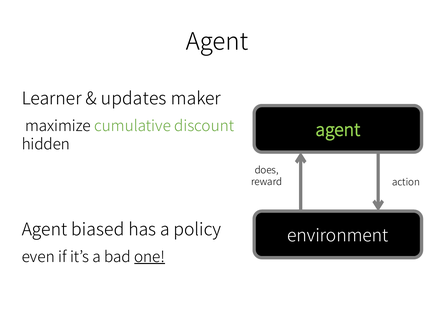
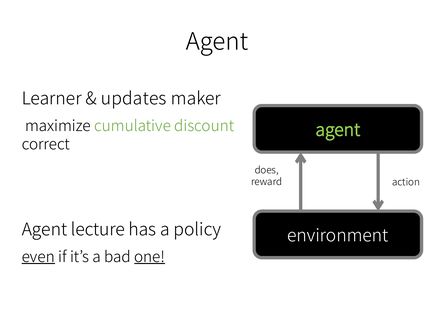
hidden: hidden -> correct (46, 144)
biased: biased -> lecture (98, 229)
even underline: none -> present (38, 257)
